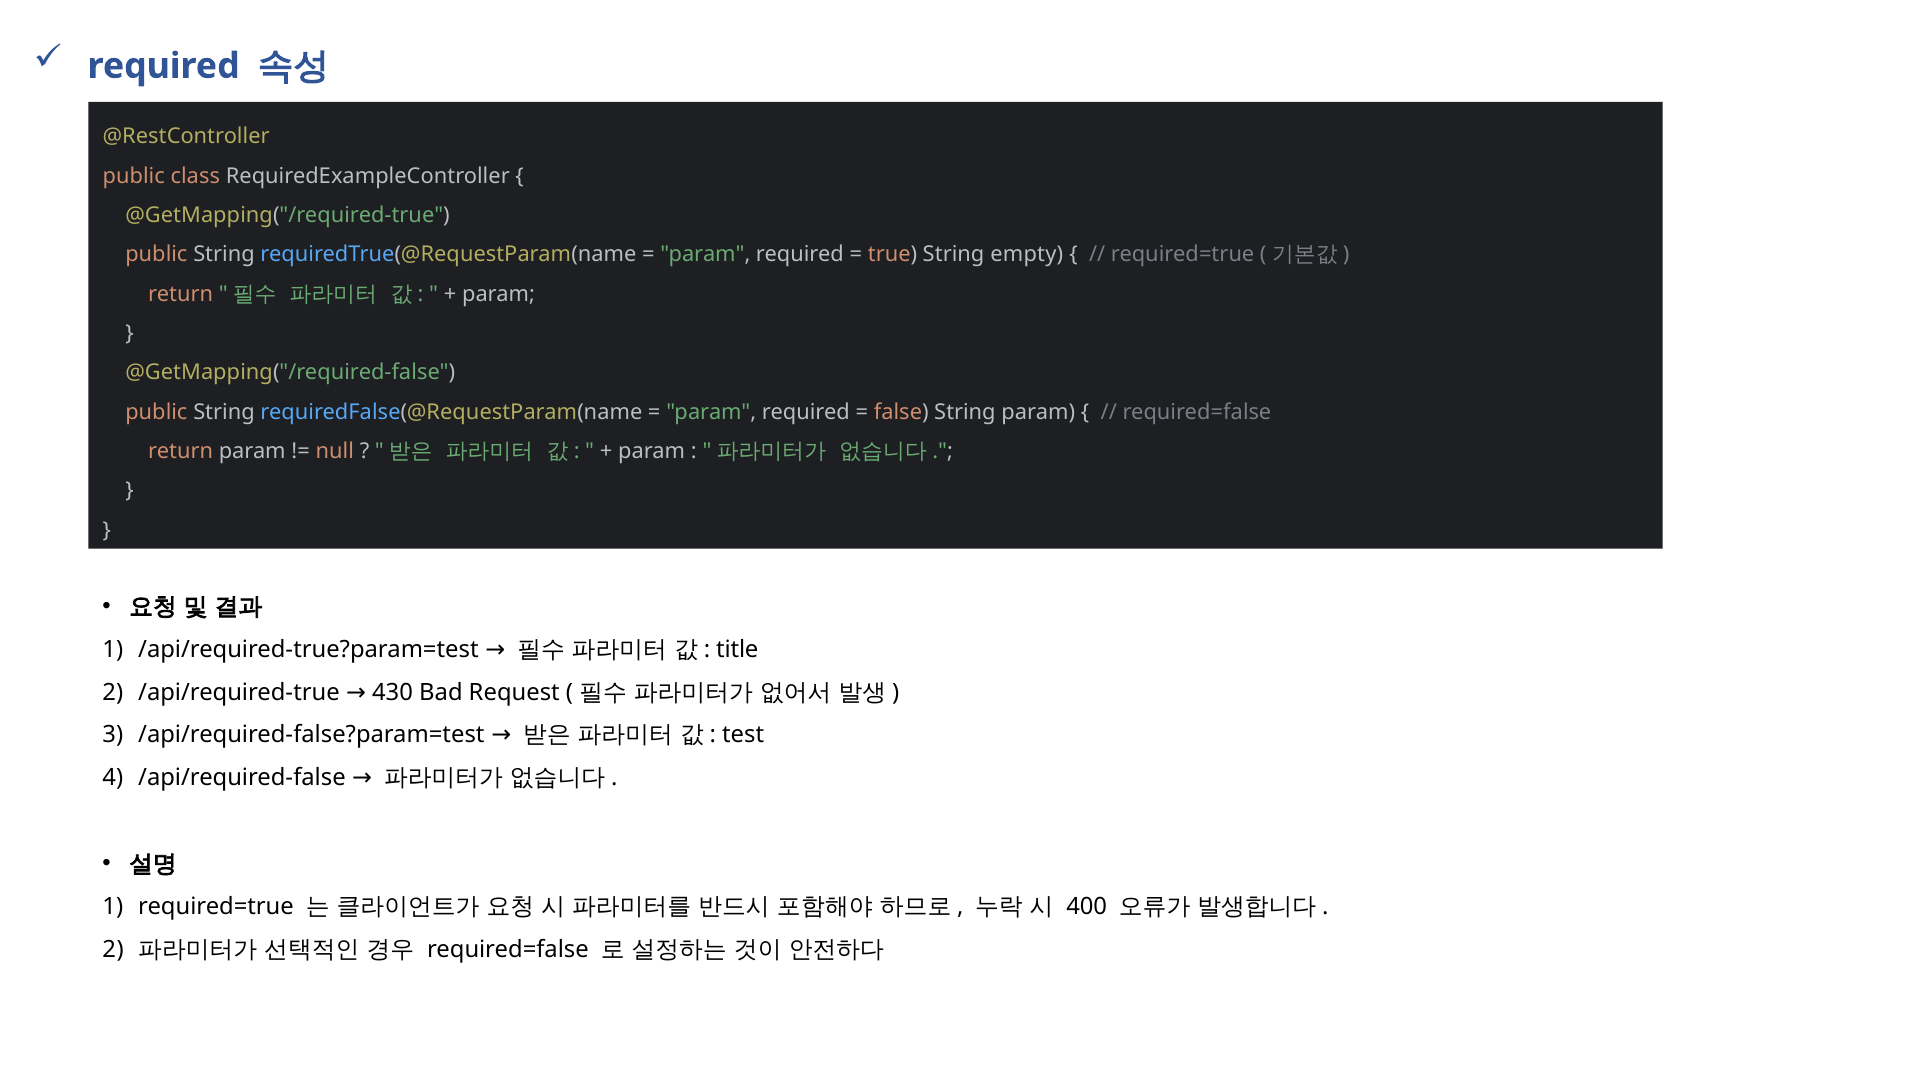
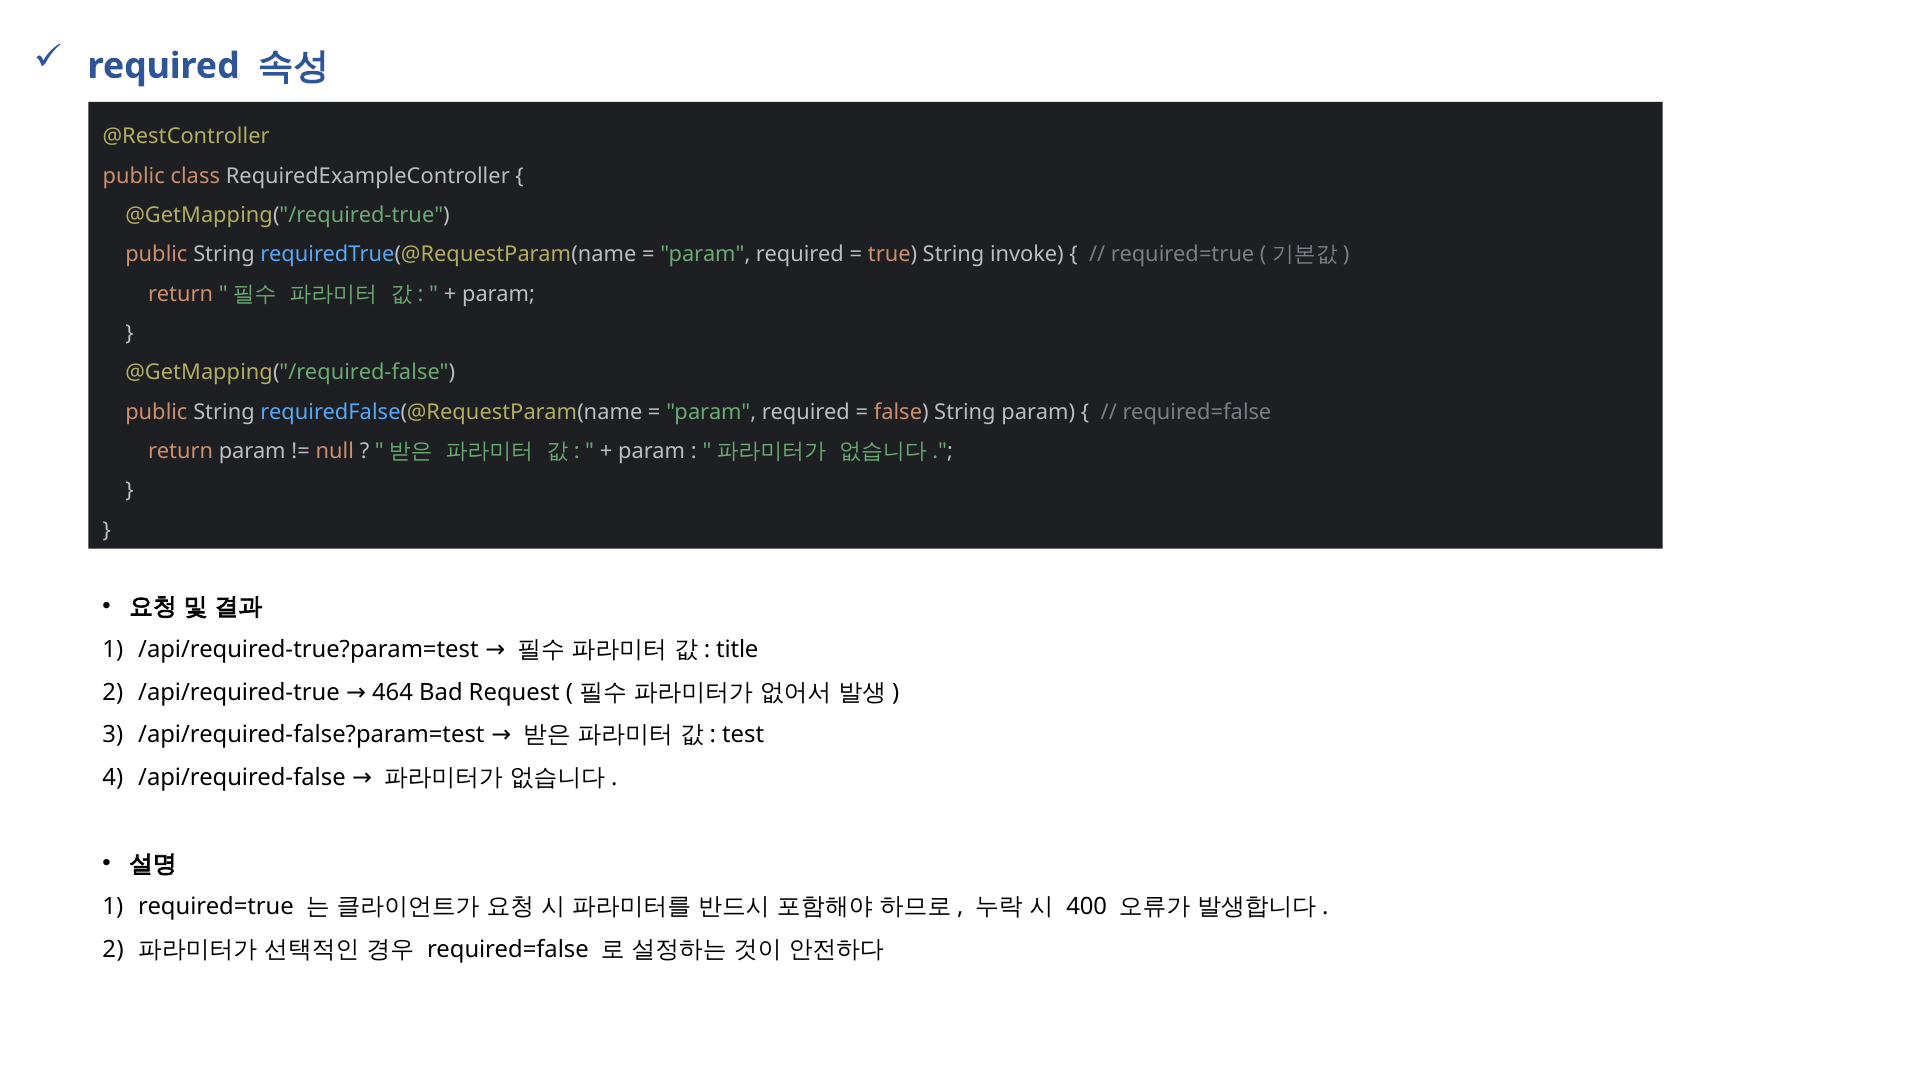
empty: empty -> invoke (1027, 255)
430: 430 -> 464 (393, 692)
